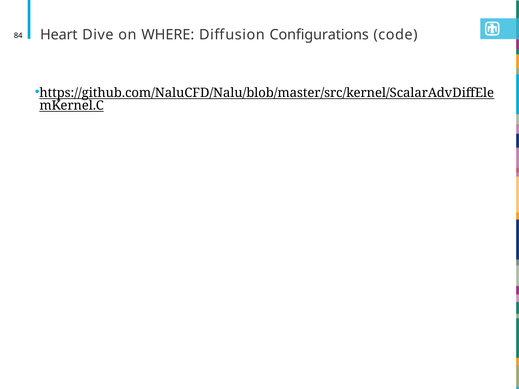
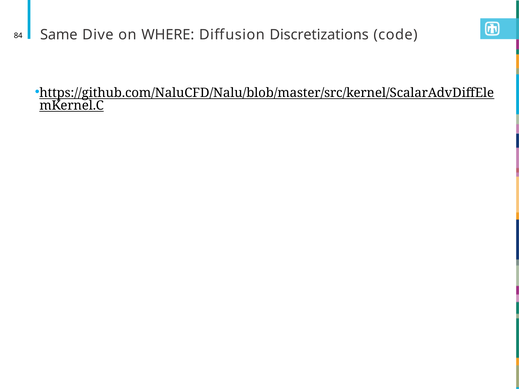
Heart: Heart -> Same (59, 35)
Configurations: Configurations -> Discretizations (319, 35)
